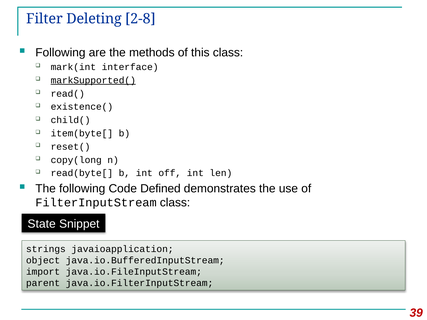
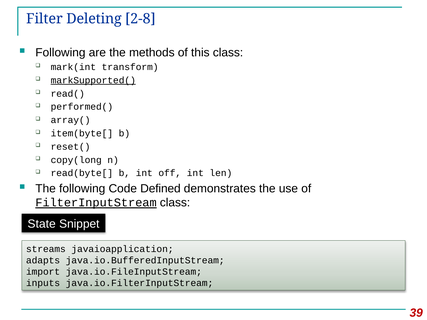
interface: interface -> transform (130, 67)
existence(: existence( -> performed( (82, 107)
child(: child( -> array( (71, 120)
FilterInputStream underline: none -> present (96, 203)
strings: strings -> streams (46, 249)
object: object -> adapts (43, 261)
parent: parent -> inputs (43, 283)
